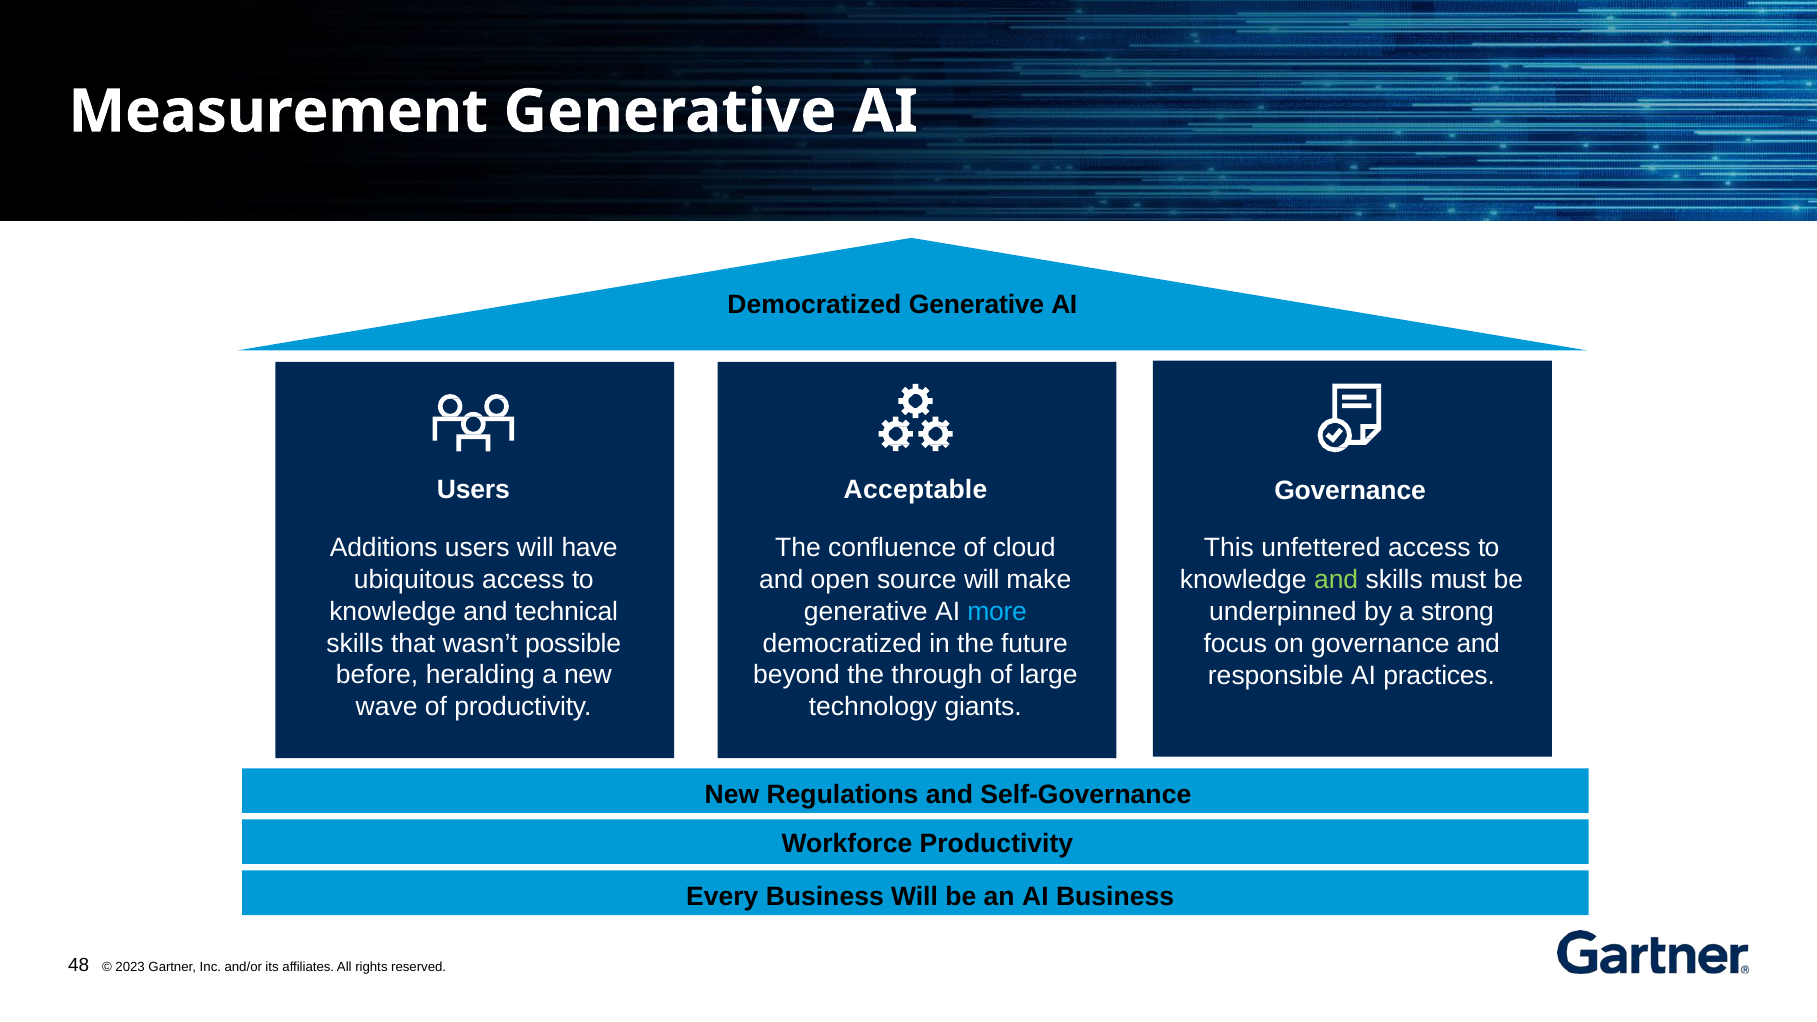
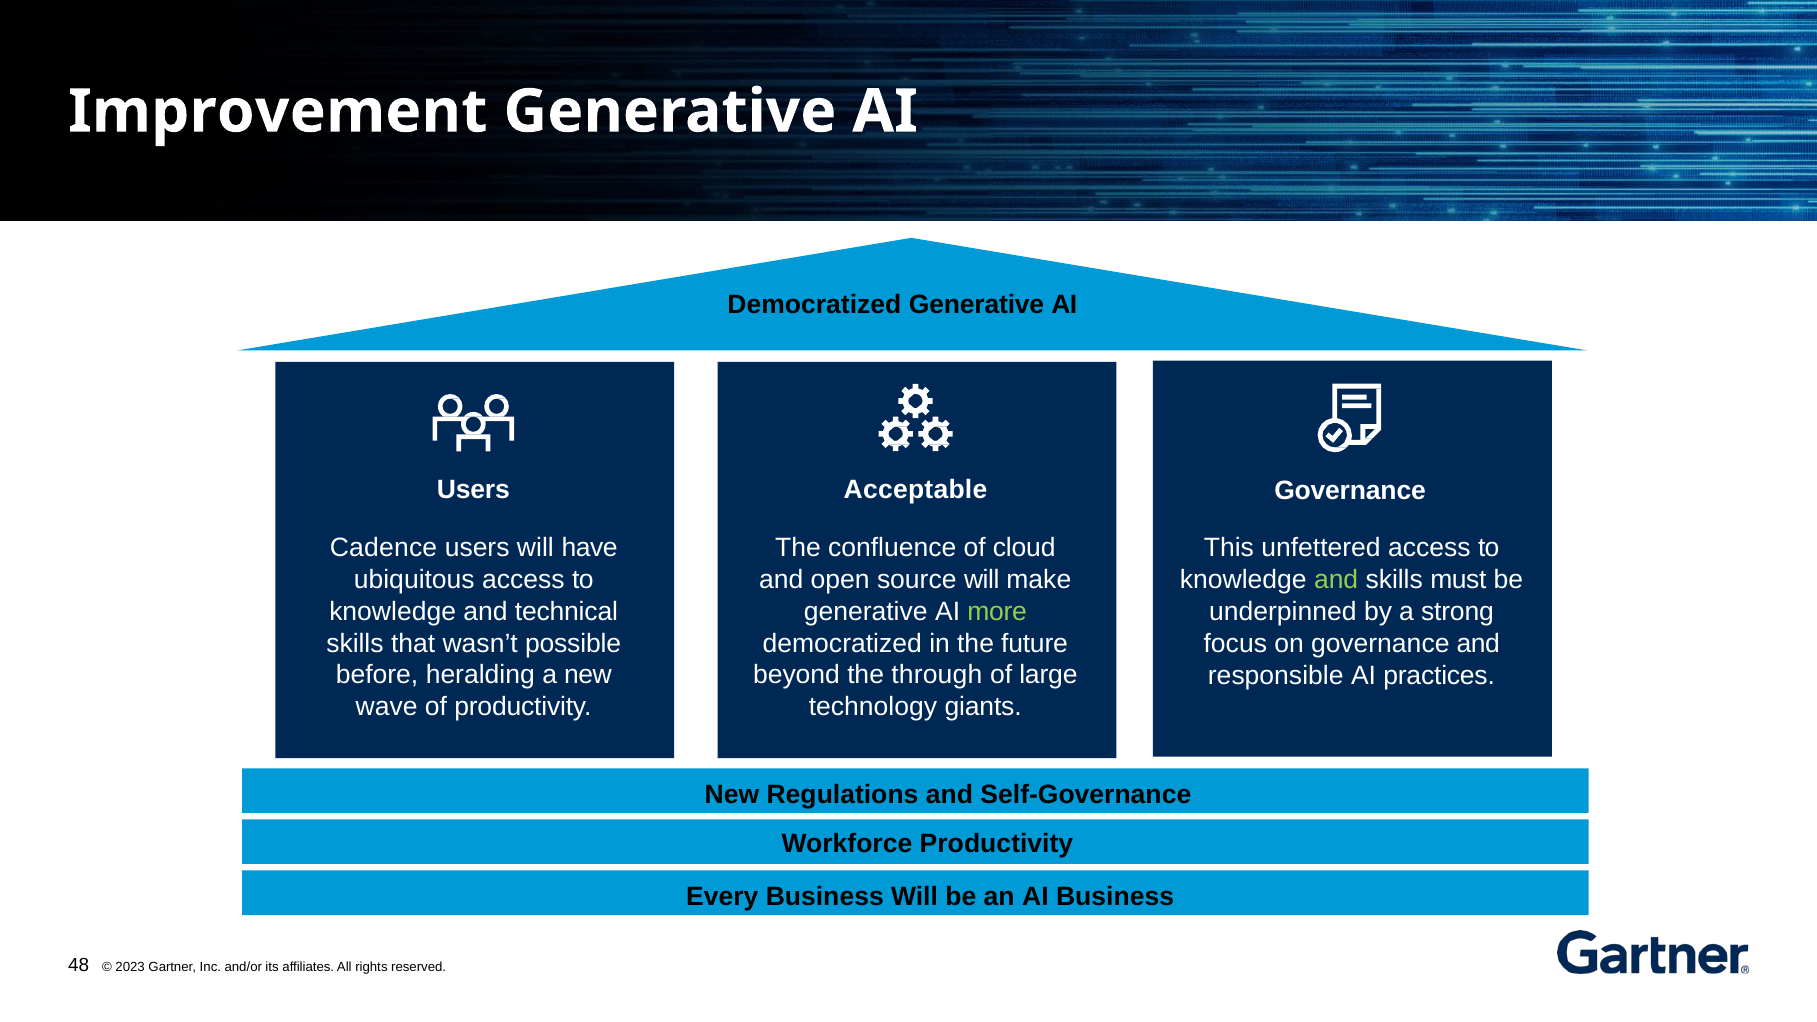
Measurement: Measurement -> Improvement (278, 112)
Additions: Additions -> Cadence (384, 548)
more colour: light blue -> light green (997, 612)
